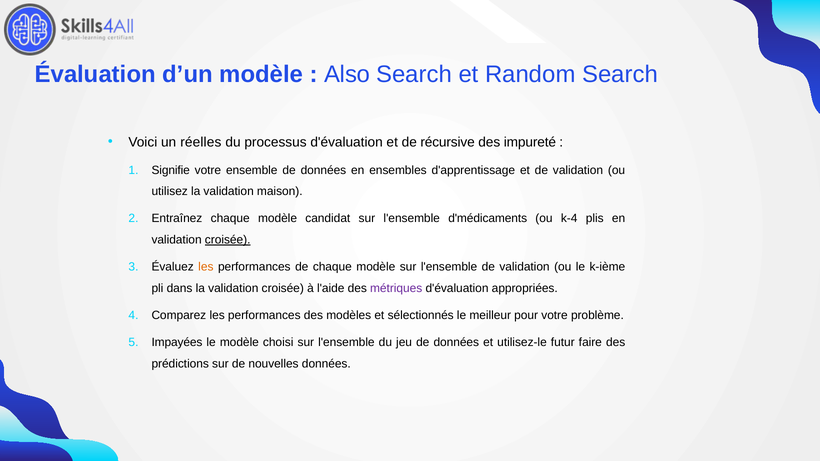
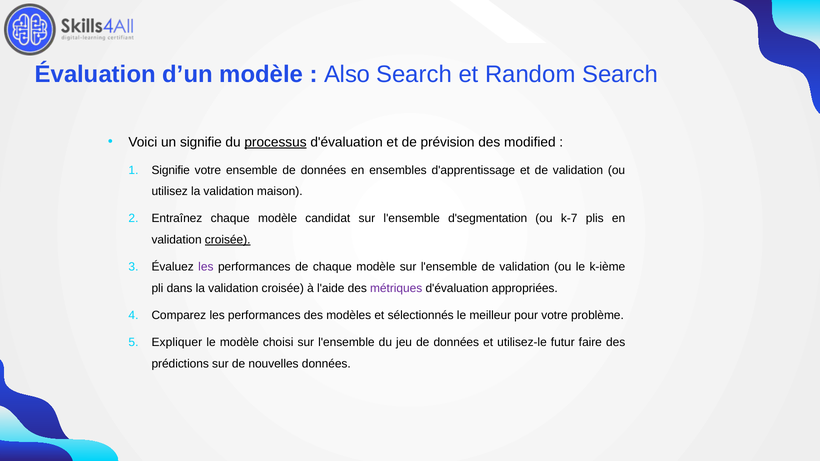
un réelles: réelles -> signifie (201, 142)
processus underline: none -> present (276, 142)
récursive: récursive -> prévision (448, 142)
impureté: impureté -> modified (530, 142)
d'médicaments: d'médicaments -> d'segmentation (488, 219)
k-4: k-4 -> k-7 (569, 219)
les colour: orange -> purple (206, 267)
Impayées: Impayées -> Expliquer (177, 343)
